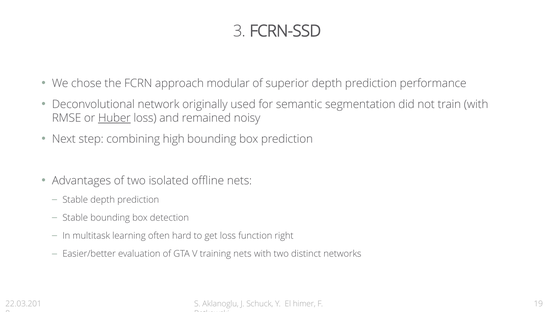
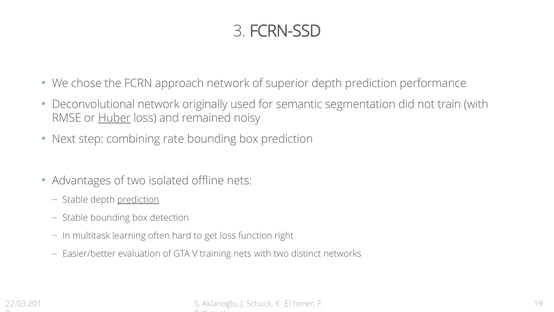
approach modular: modular -> network (228, 83)
high: high -> rate (174, 139)
prediction underline: none -> present (138, 200)
